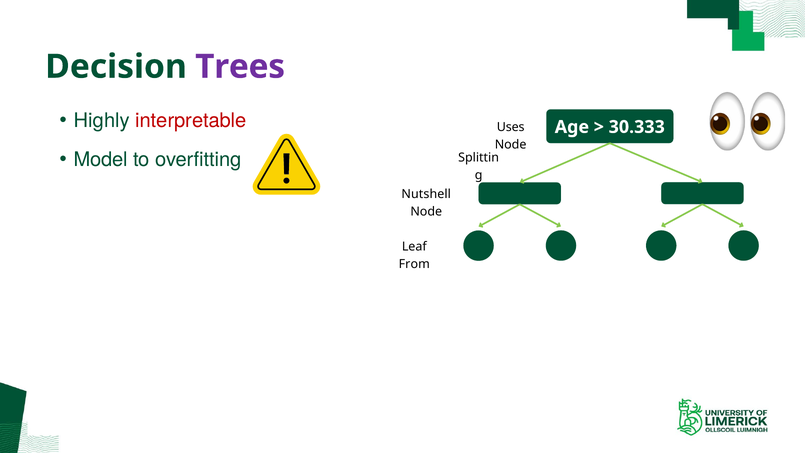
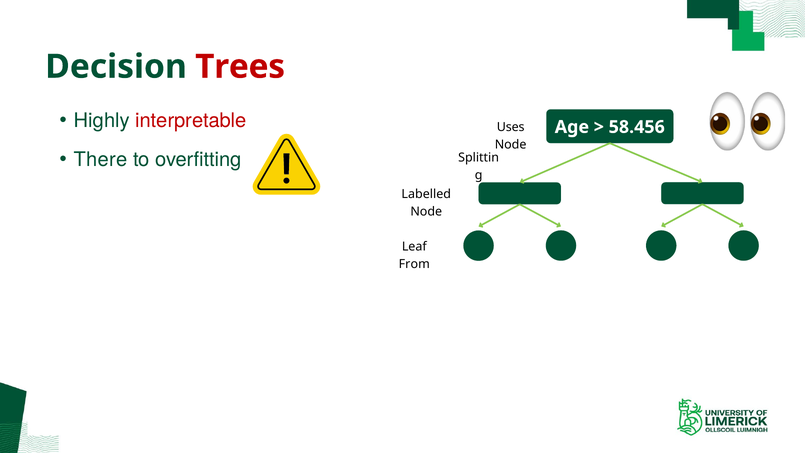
Trees colour: purple -> red (240, 67)
30.333: 30.333 -> 58.456 (637, 127)
Model: Model -> There (101, 160)
Nutshell: Nutshell -> Labelled (426, 194)
